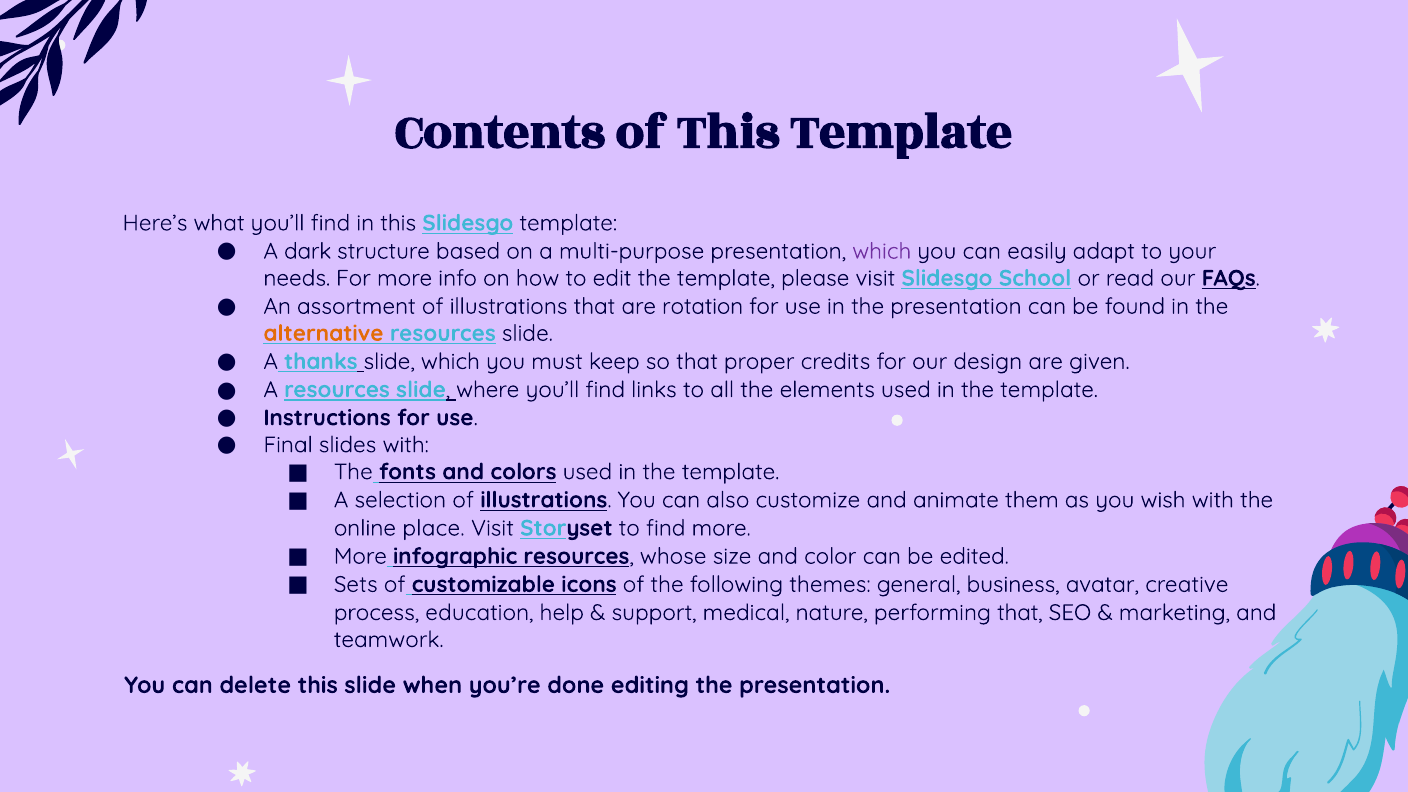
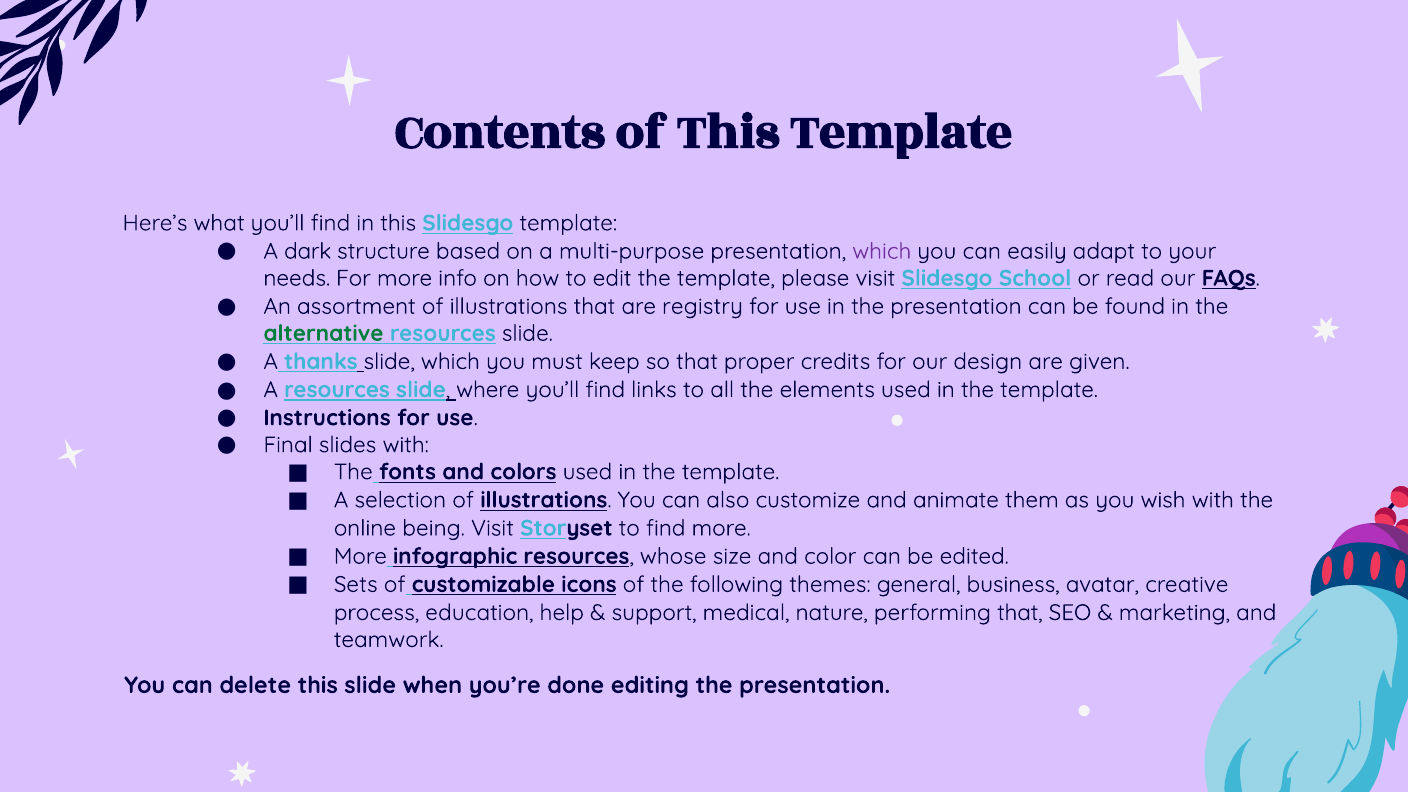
rotation: rotation -> registry (702, 306)
alternative colour: orange -> green (323, 333)
place: place -> being (434, 528)
